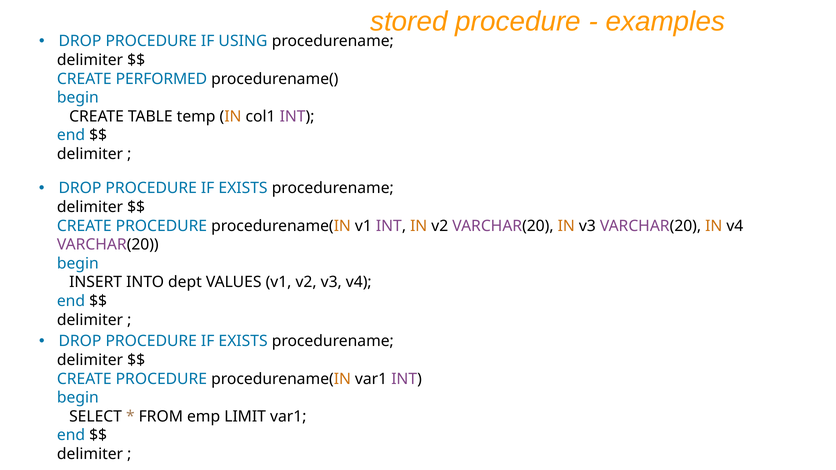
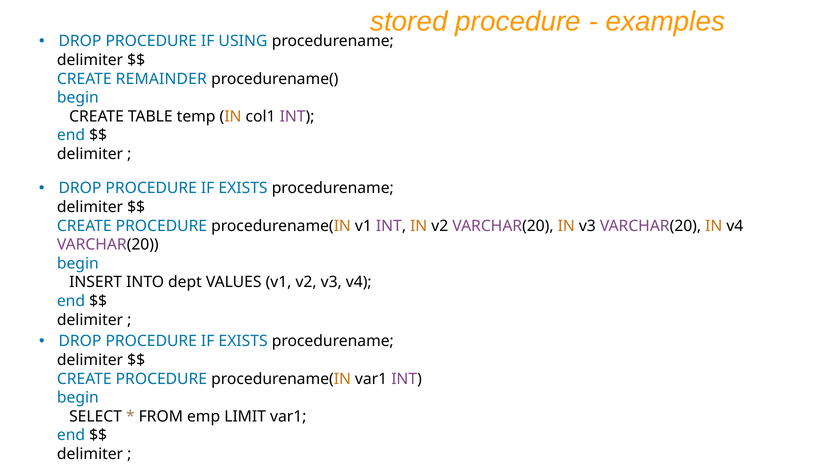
PERFORMED: PERFORMED -> REMAINDER (161, 79)
